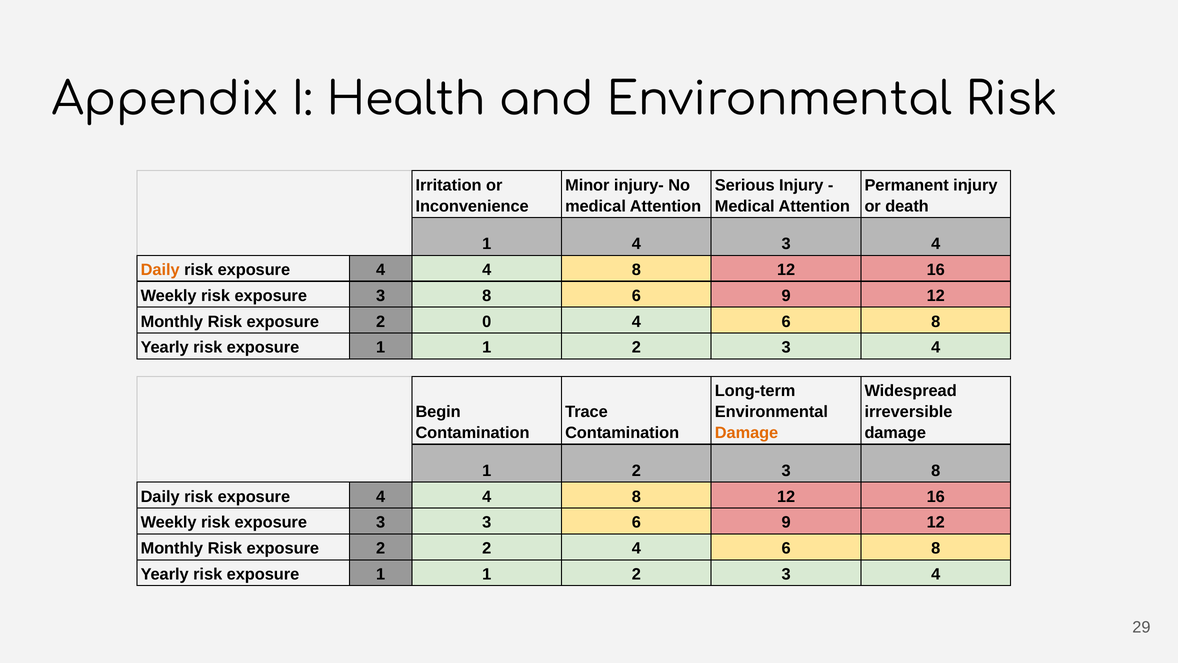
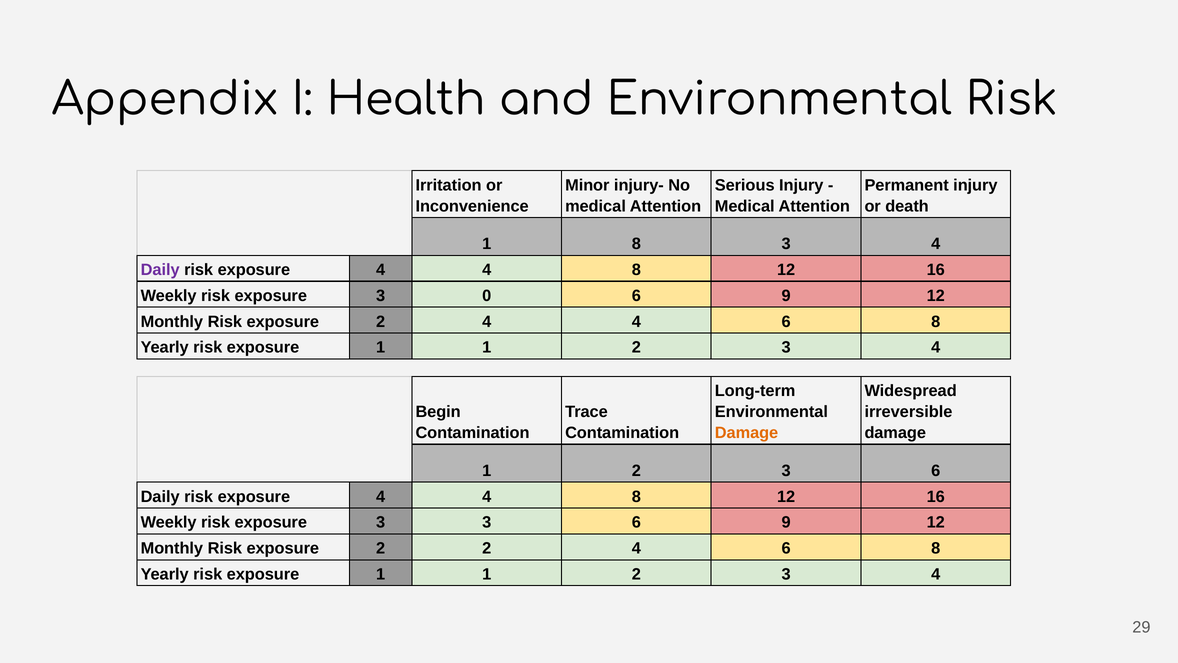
1 4: 4 -> 8 (636, 244)
Daily colour: orange -> purple (160, 270)
exposure 3 8: 8 -> 0 (487, 296)
exposure 2 0: 0 -> 4 (487, 322)
2 3 8: 8 -> 6 (936, 471)
